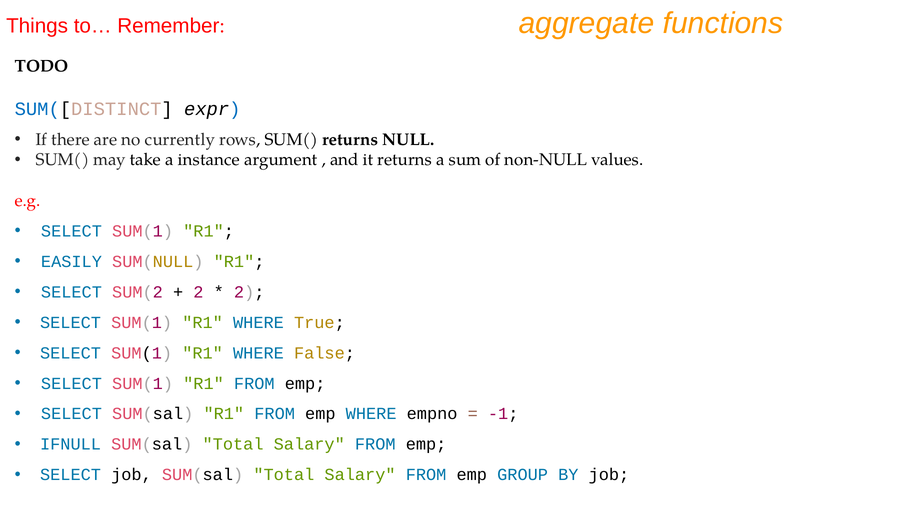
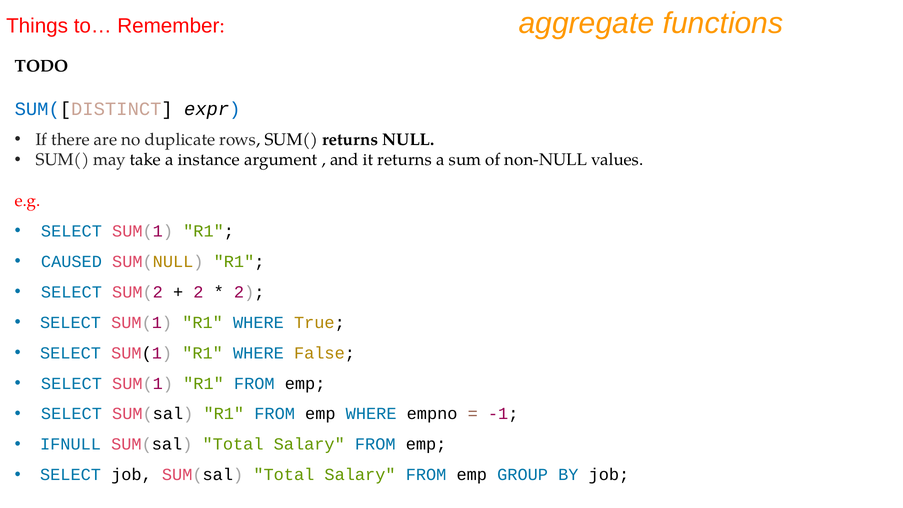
currently: currently -> duplicate (180, 140)
EASILY: EASILY -> CAUSED (71, 261)
